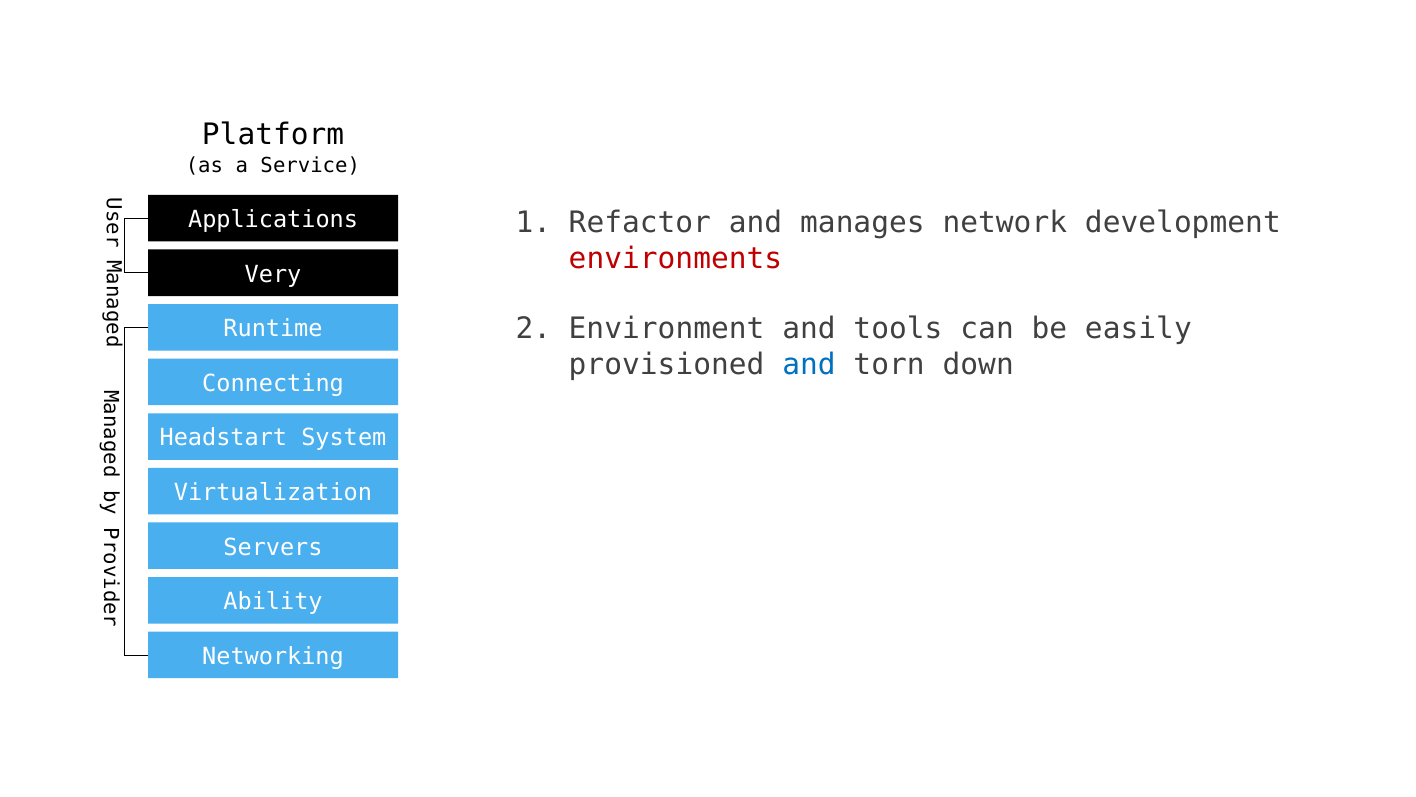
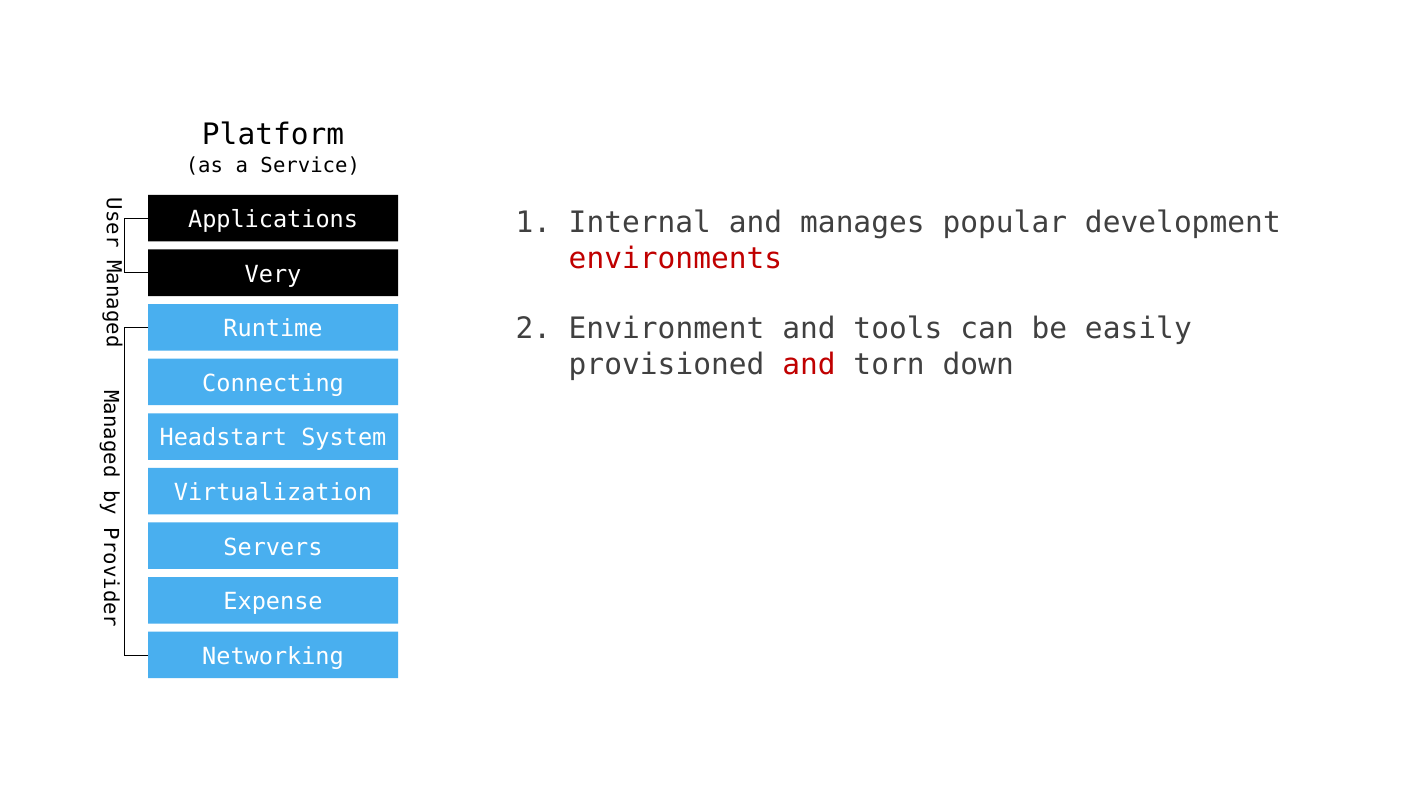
Refactor: Refactor -> Internal (640, 223)
network: network -> popular (1005, 223)
and colour: blue -> red (809, 364)
Ability: Ability -> Expense (273, 602)
